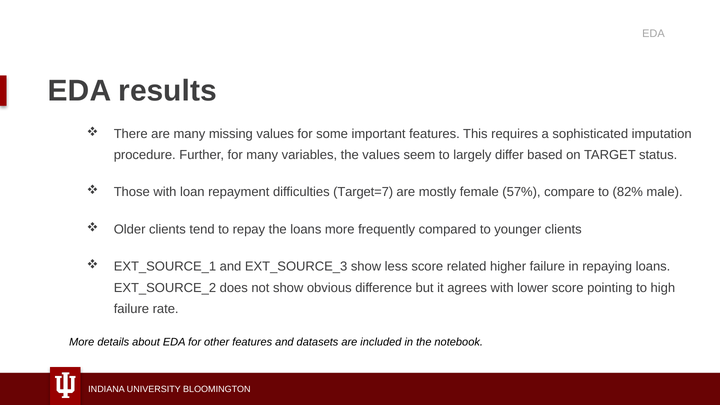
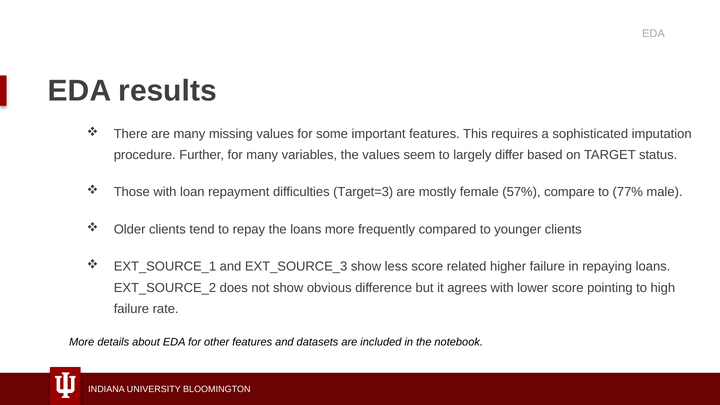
Target=7: Target=7 -> Target=3 (363, 192)
82%: 82% -> 77% (628, 192)
